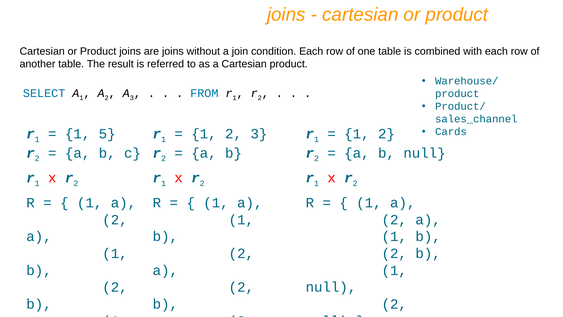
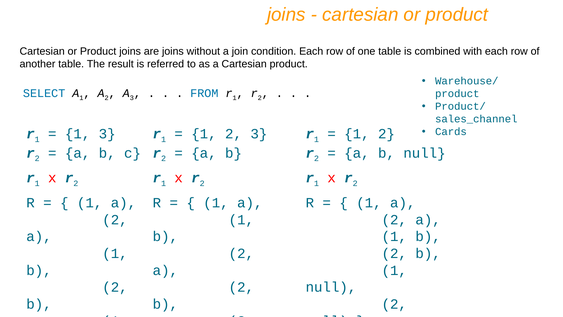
1 5: 5 -> 3 (107, 134)
